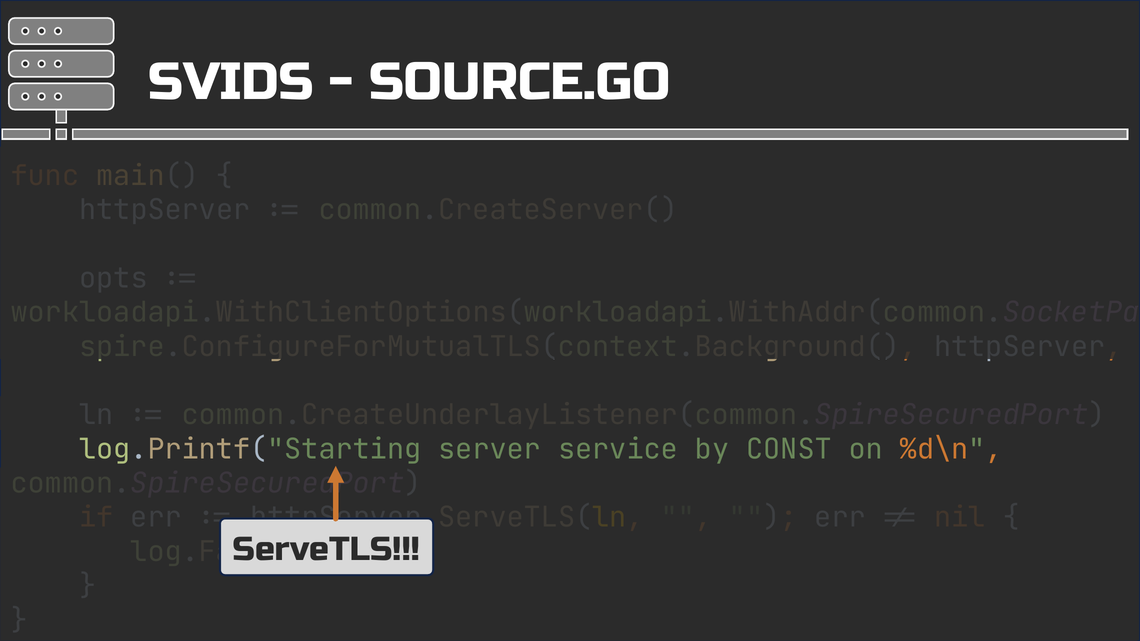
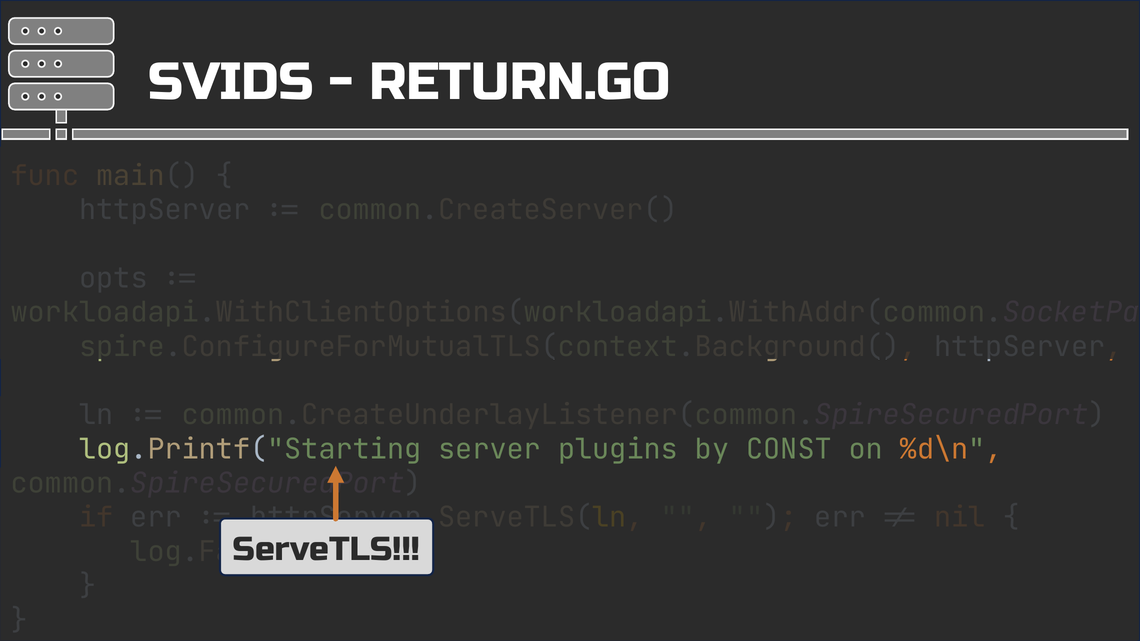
SOURCE.GO: SOURCE.GO -> RETURN.GO (520, 82)
service: service -> plugins (618, 449)
